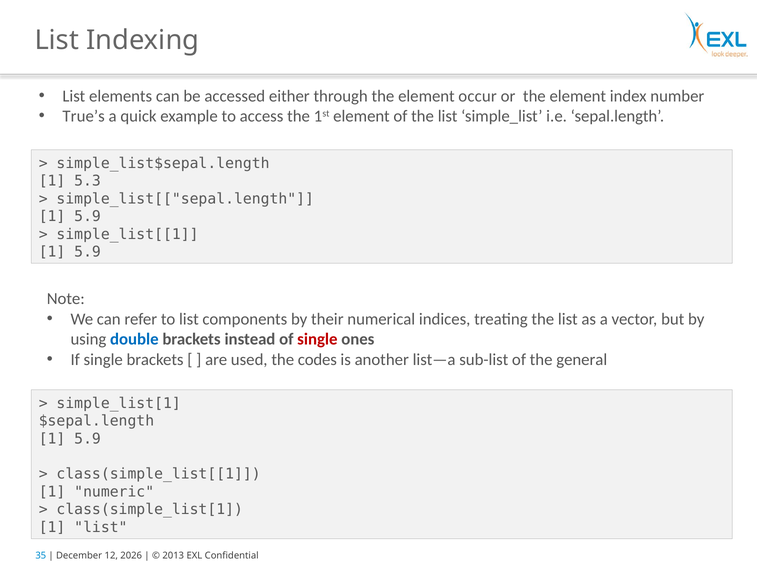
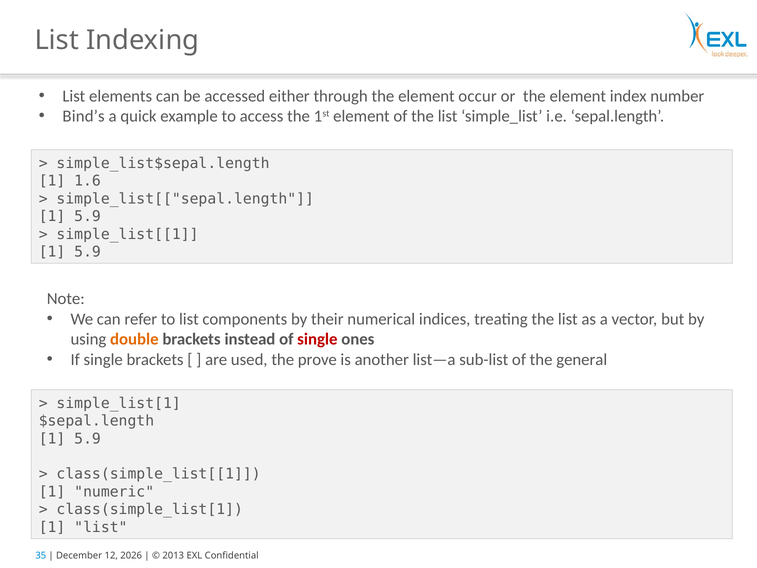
True’s: True’s -> Bind’s (84, 116)
5.3: 5.3 -> 1.6 (88, 181)
double colour: blue -> orange (134, 339)
codes: codes -> prove (317, 359)
